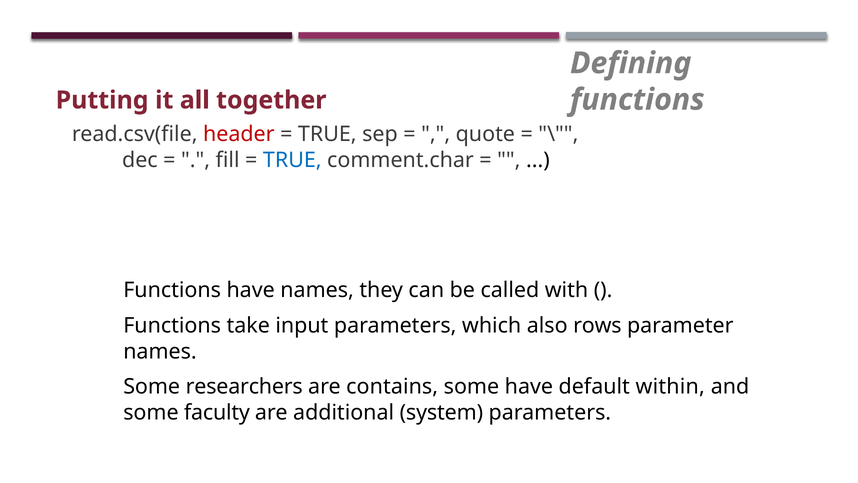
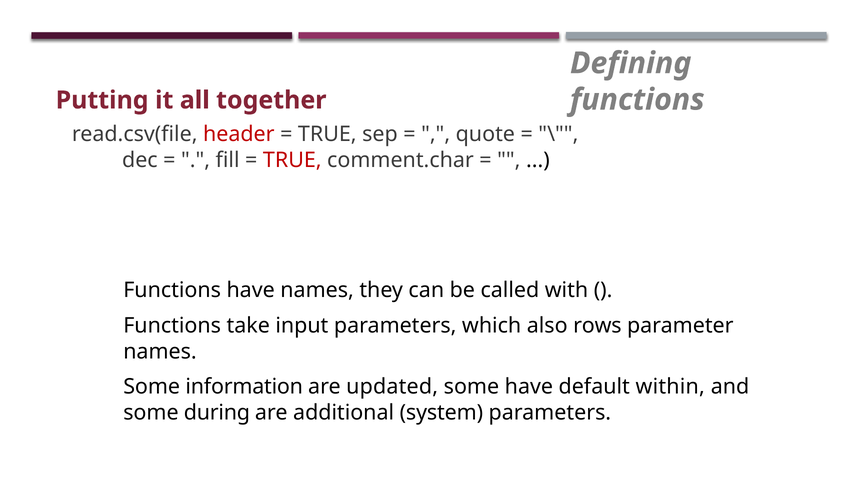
TRUE colour: blue -> red (292, 160)
researchers: researchers -> information (244, 387)
contains: contains -> updated (392, 387)
faculty: faculty -> during (217, 412)
